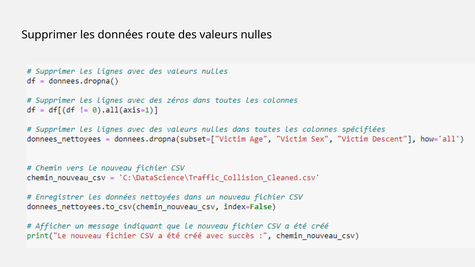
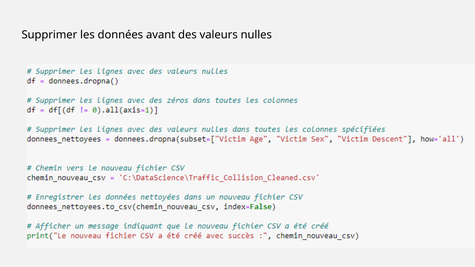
route: route -> avant (161, 35)
